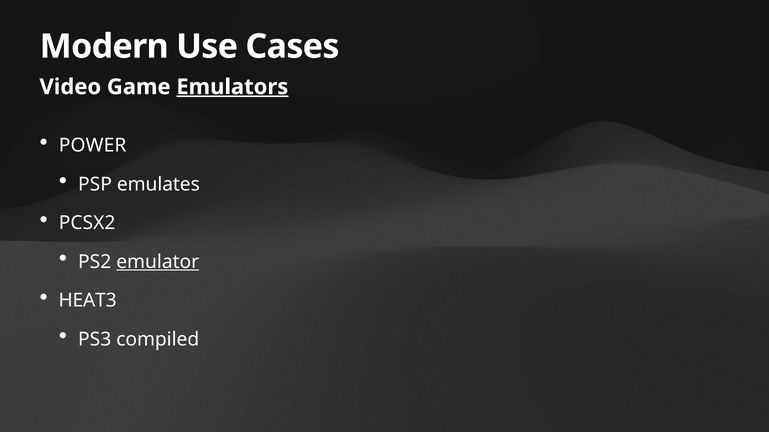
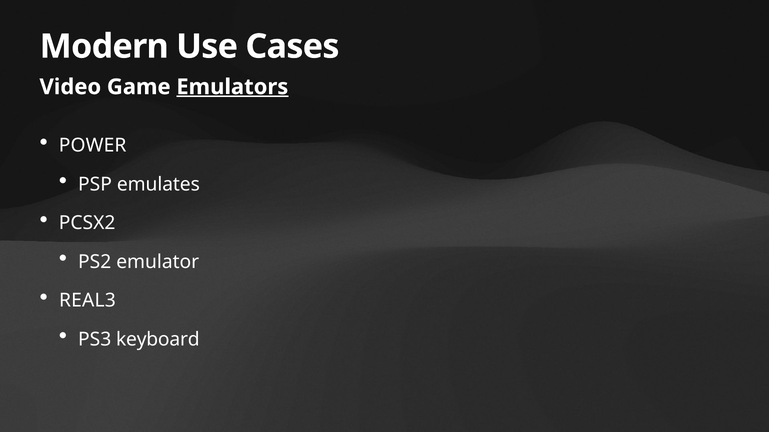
emulator underline: present -> none (158, 262)
HEAT3: HEAT3 -> REAL3 (87, 301)
compiled: compiled -> keyboard (158, 340)
